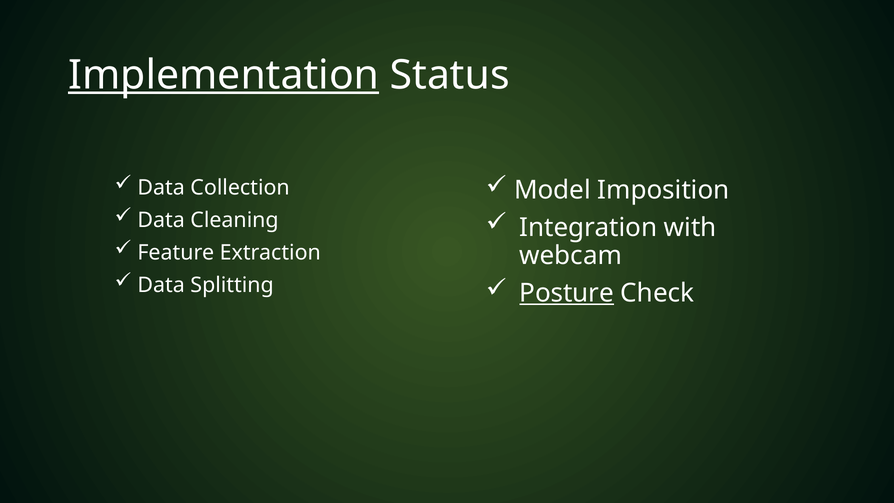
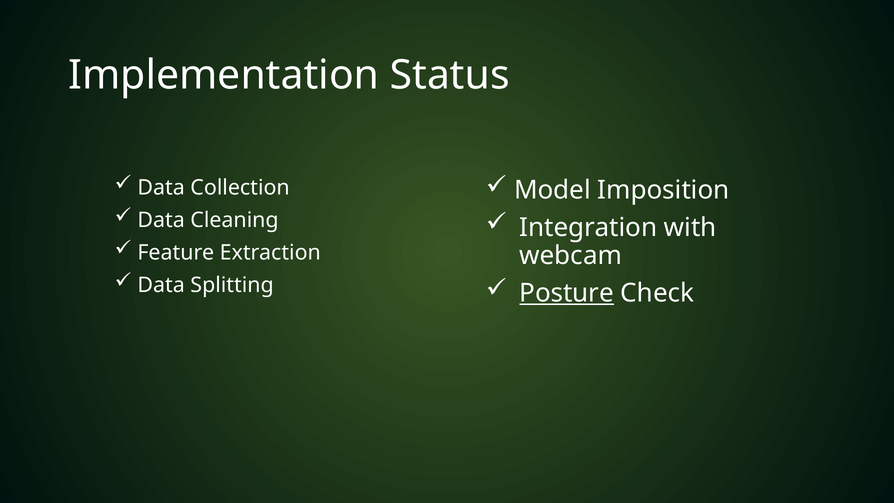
Implementation underline: present -> none (224, 75)
